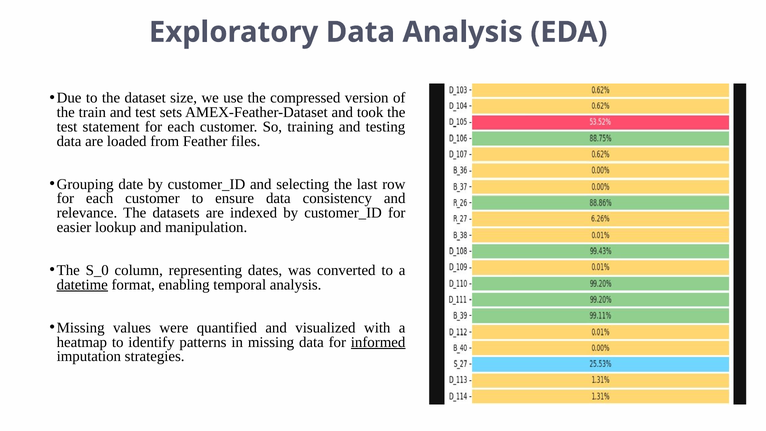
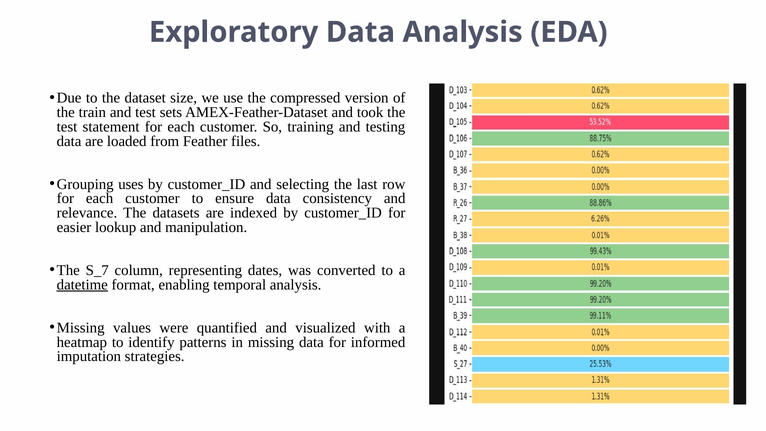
date: date -> uses (131, 184)
S_0: S_0 -> S_7 (97, 270)
informed underline: present -> none (378, 342)
